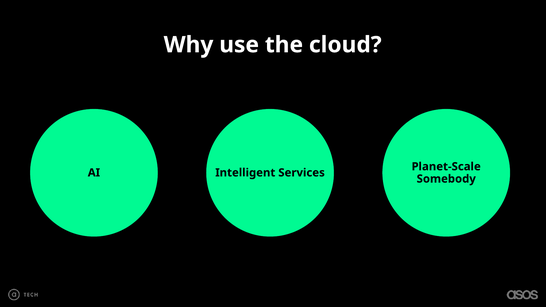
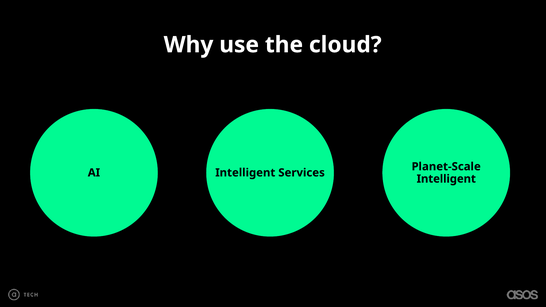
Somebody: Somebody -> Intelligent (446, 179)
